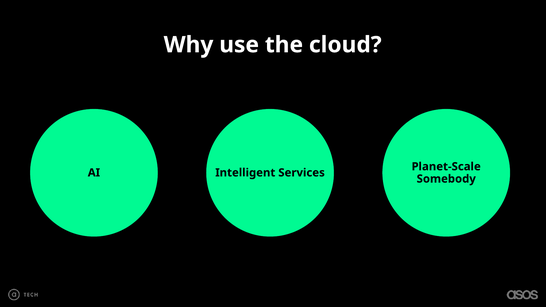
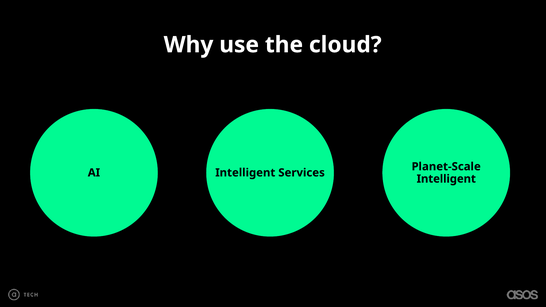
Somebody: Somebody -> Intelligent (446, 179)
